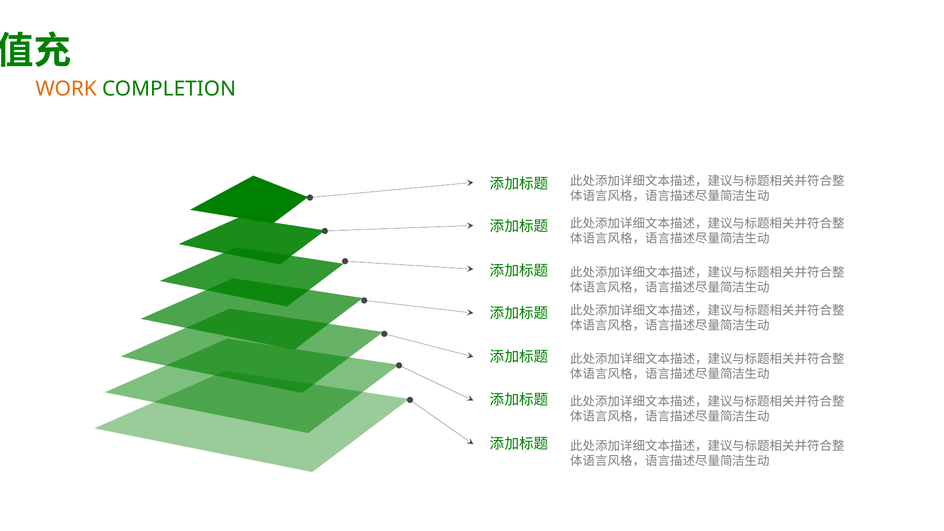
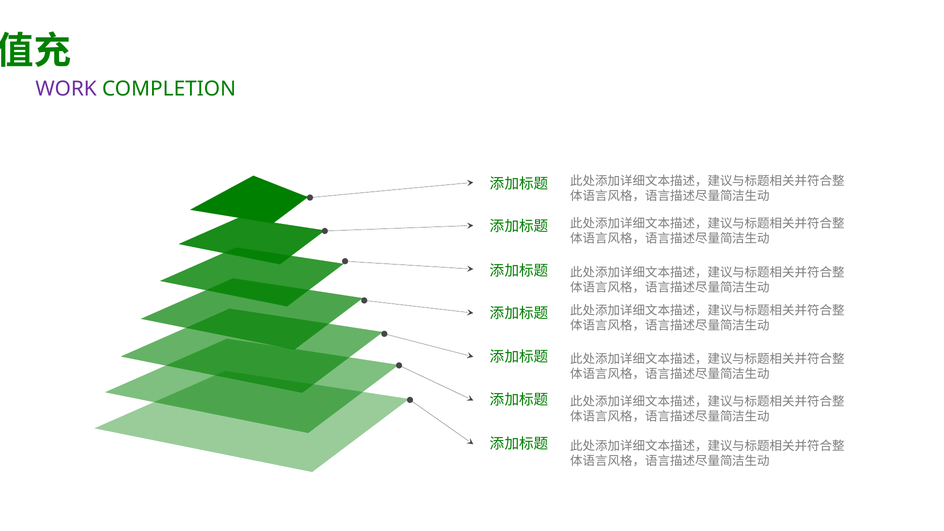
WORK colour: orange -> purple (66, 89)
